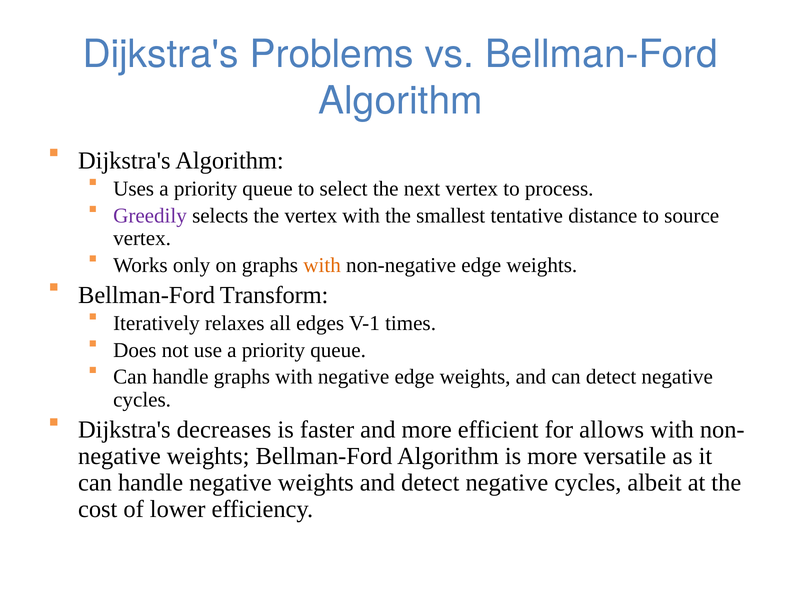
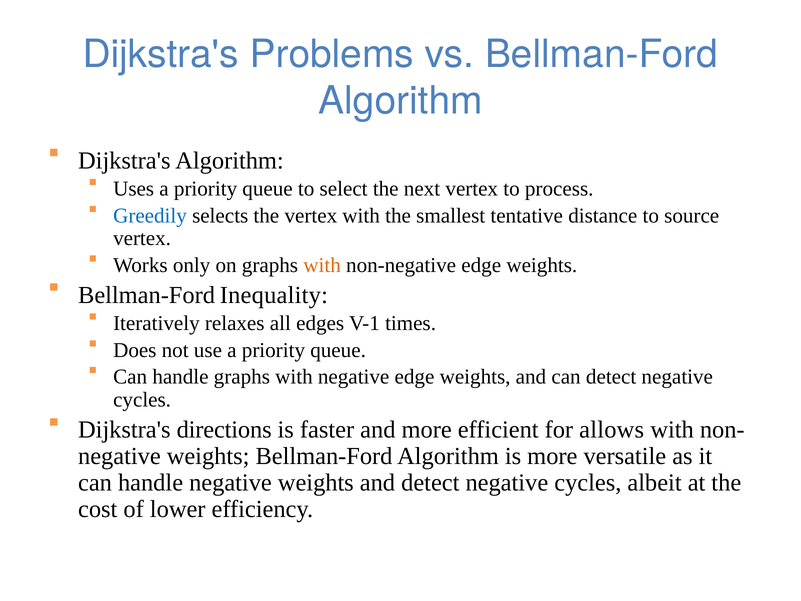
Greedily colour: purple -> blue (150, 216)
Transform: Transform -> Inequality (274, 295)
decreases: decreases -> directions (224, 430)
